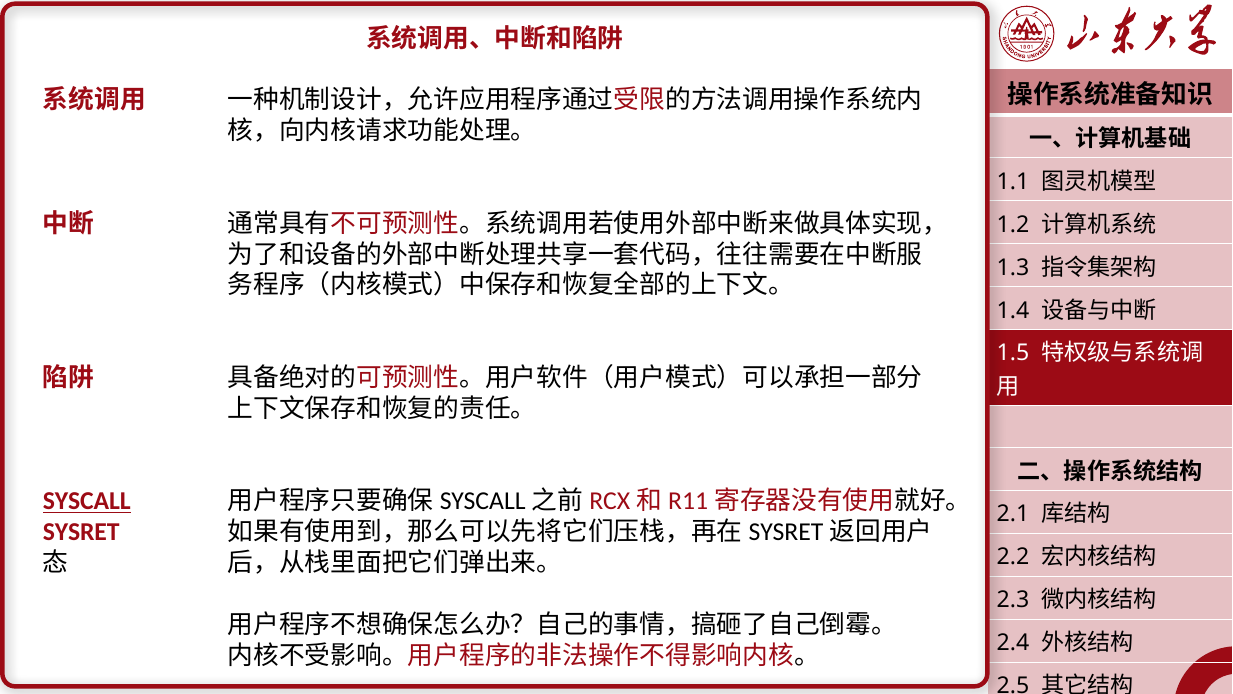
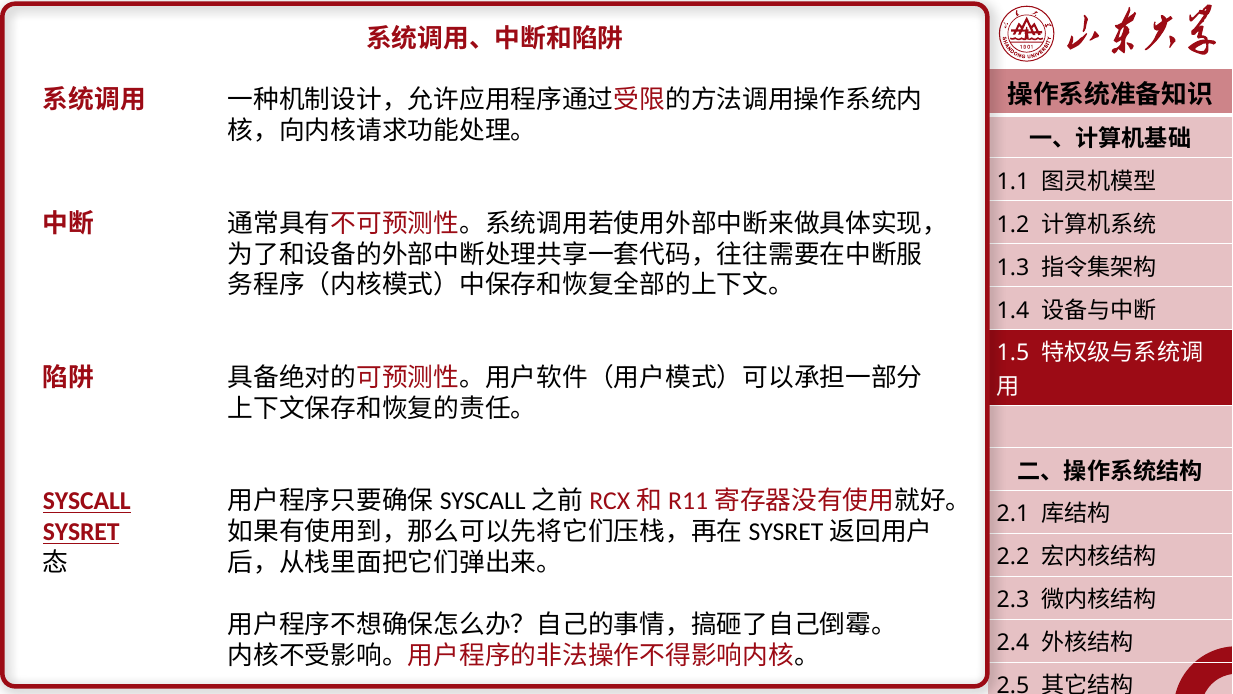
SYSRET underline: none -> present (81, 532)
